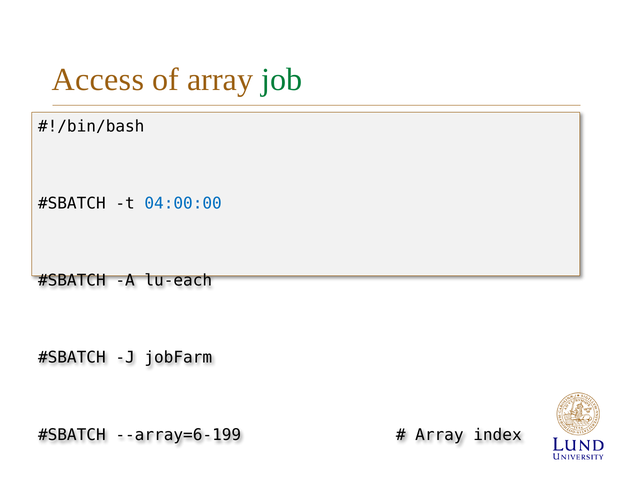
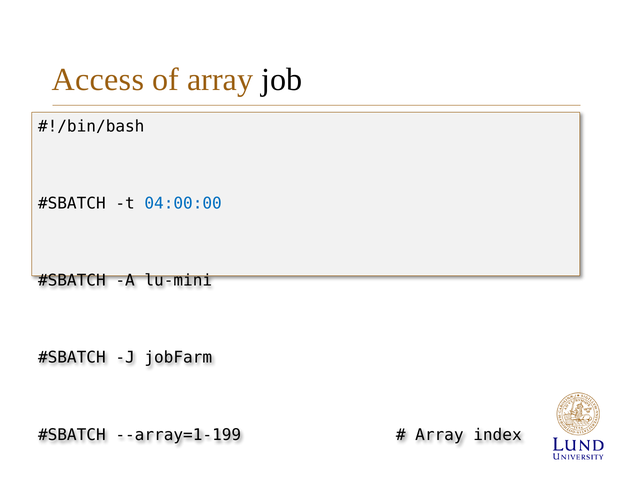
job colour: green -> black (282, 80)
lu-each: lu-each -> lu-mini (178, 281)
--array=6-199: --array=6-199 -> --array=1-199 (178, 435)
